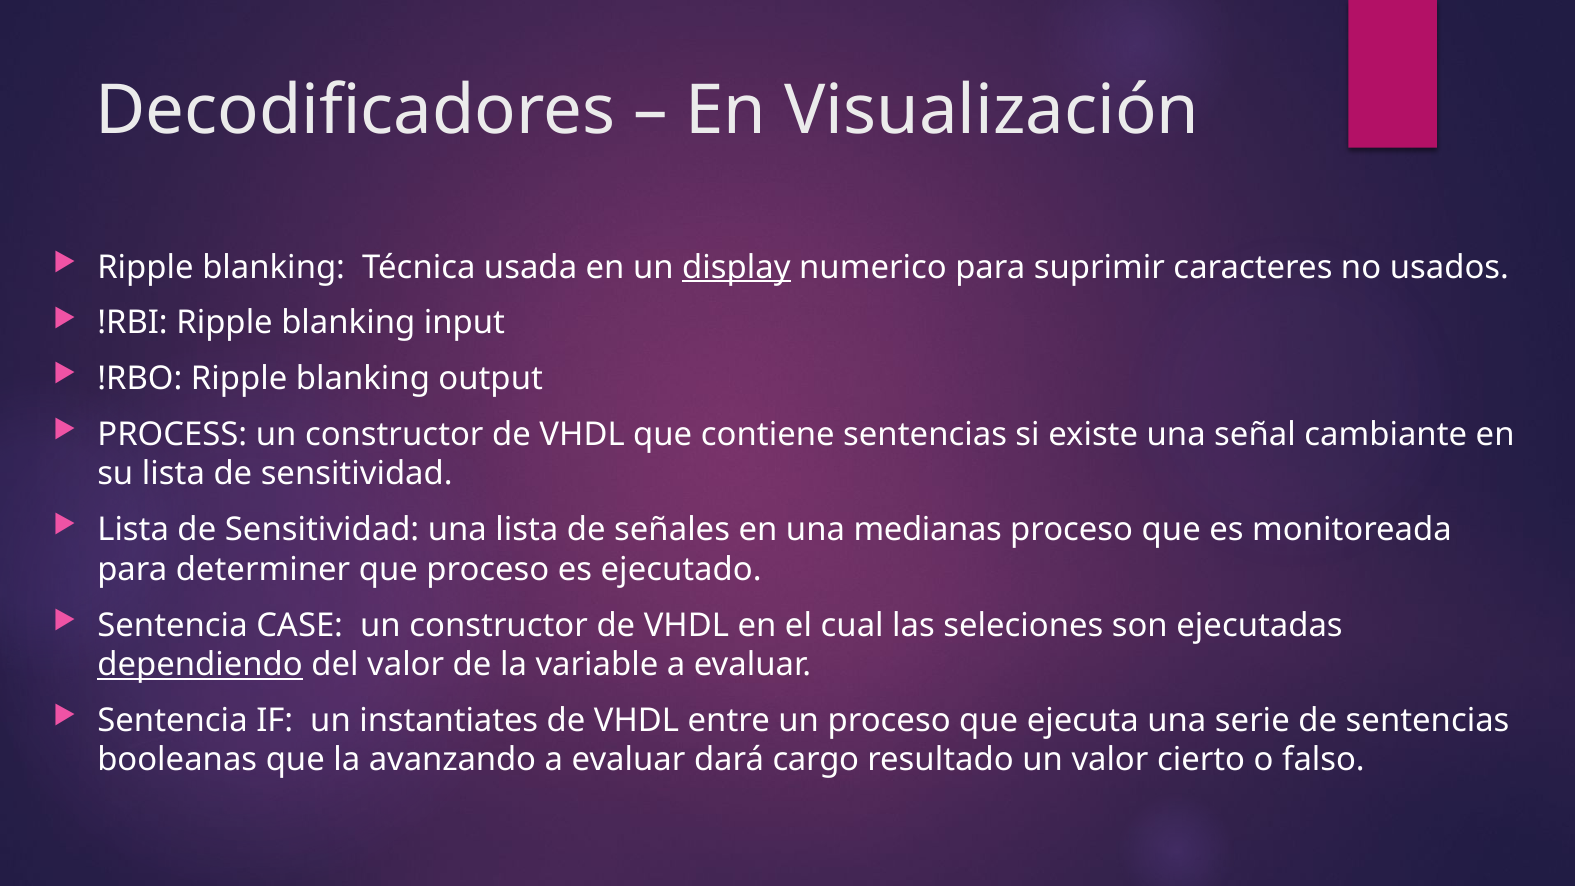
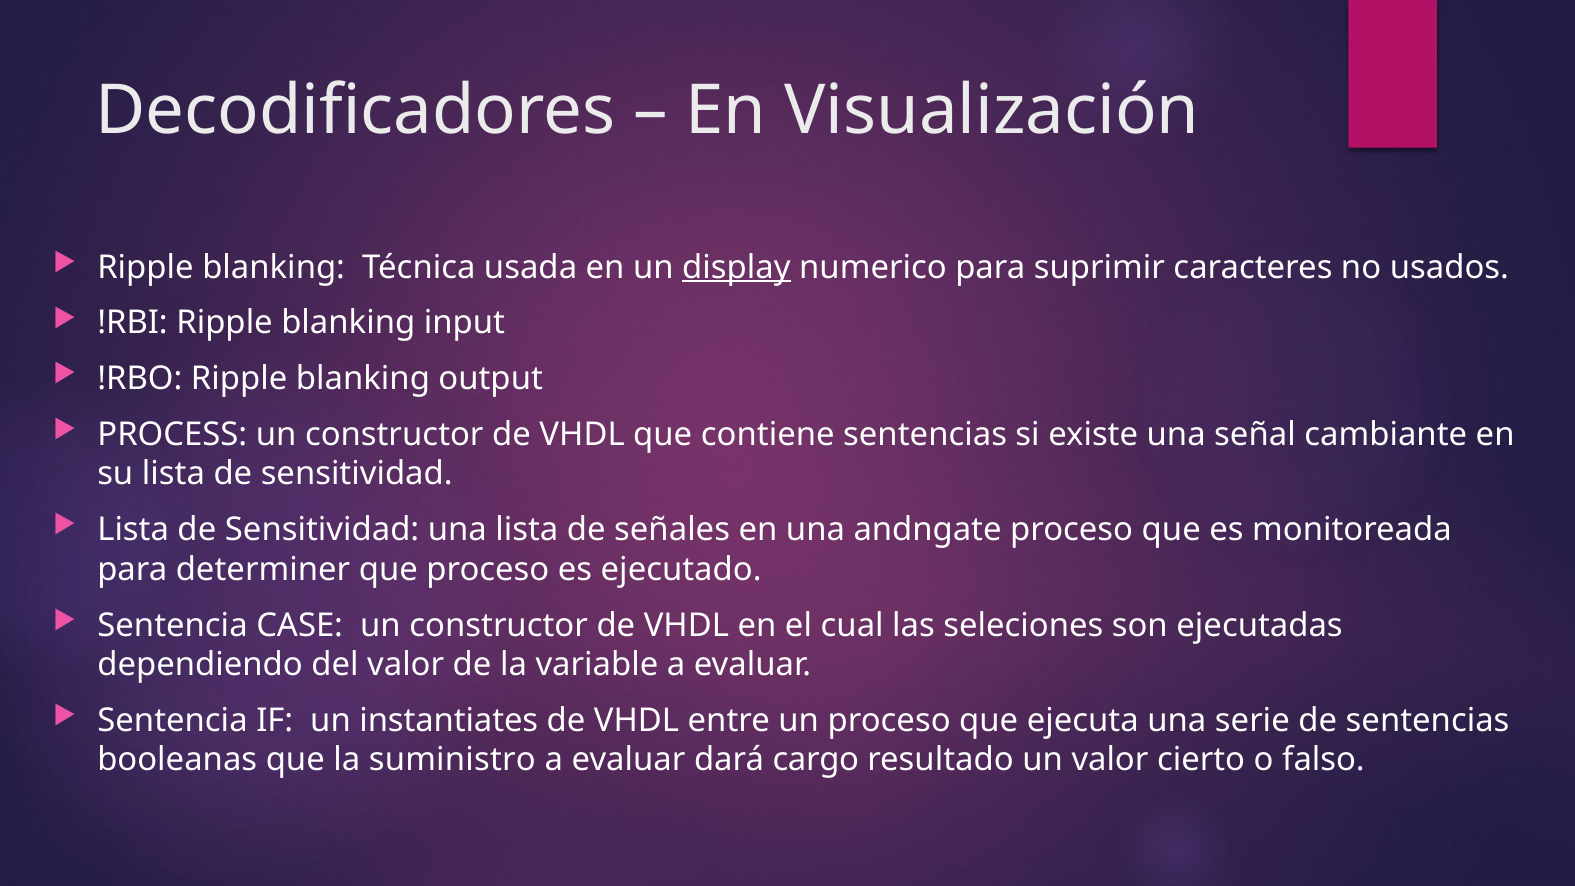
medianas: medianas -> andngate (928, 530)
dependiendo underline: present -> none (200, 665)
avanzando: avanzando -> suministro (452, 760)
